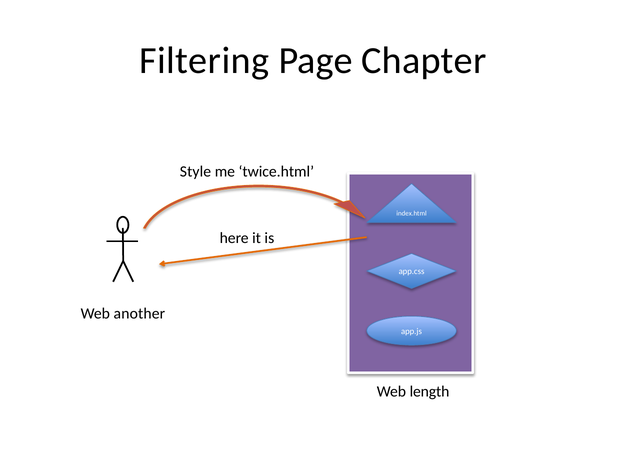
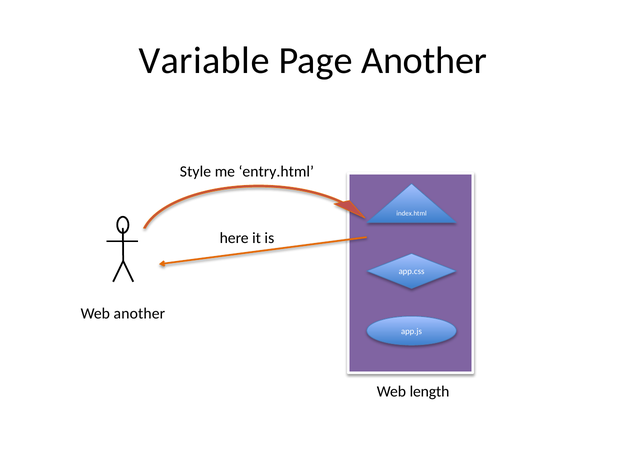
Filtering: Filtering -> Variable (204, 61)
Page Chapter: Chapter -> Another (424, 61)
twice.html: twice.html -> entry.html (276, 172)
